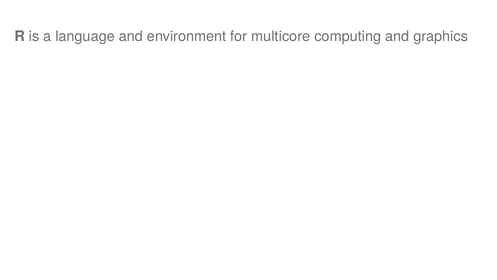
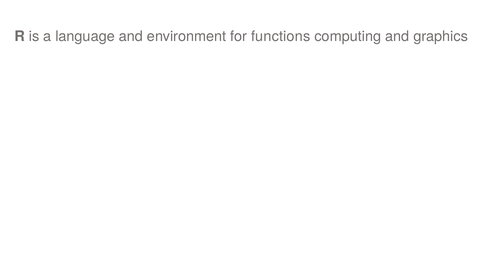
multicore: multicore -> functions (281, 36)
